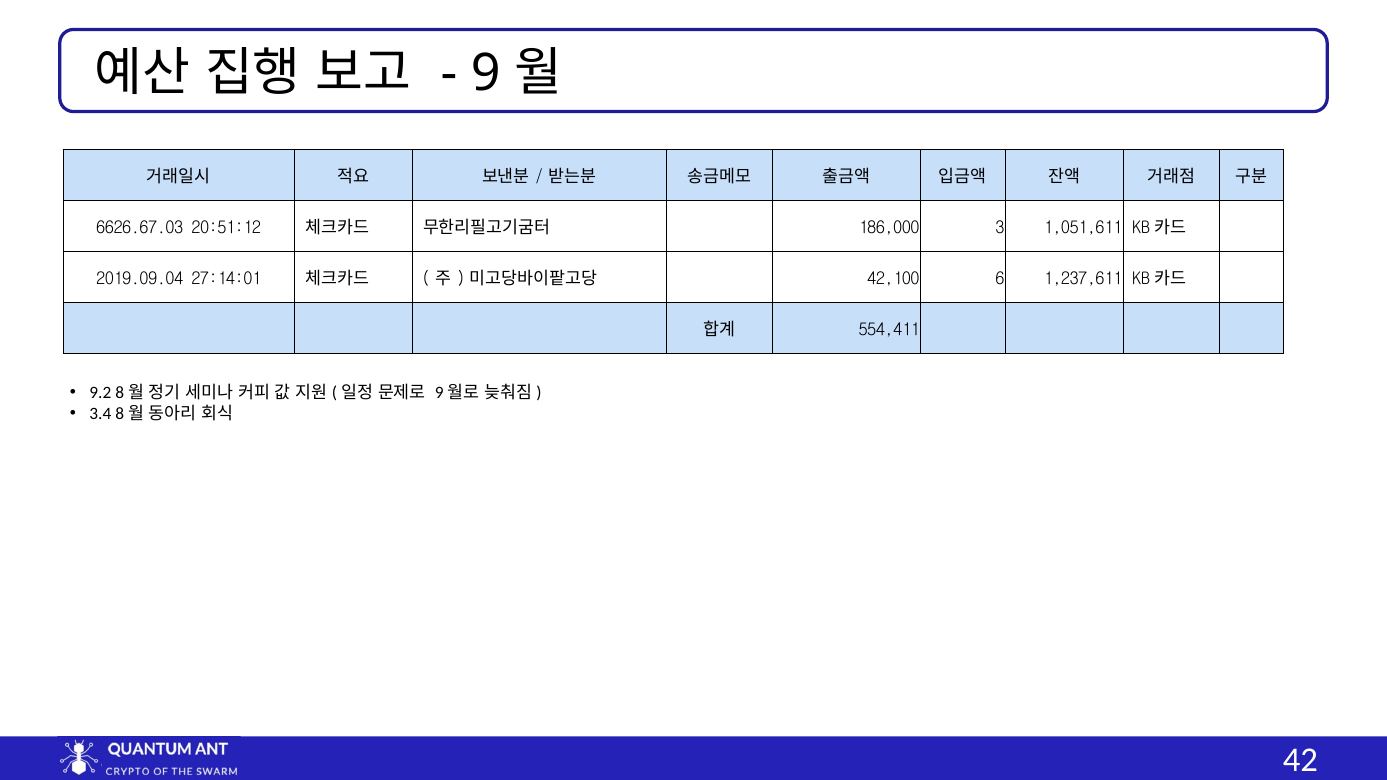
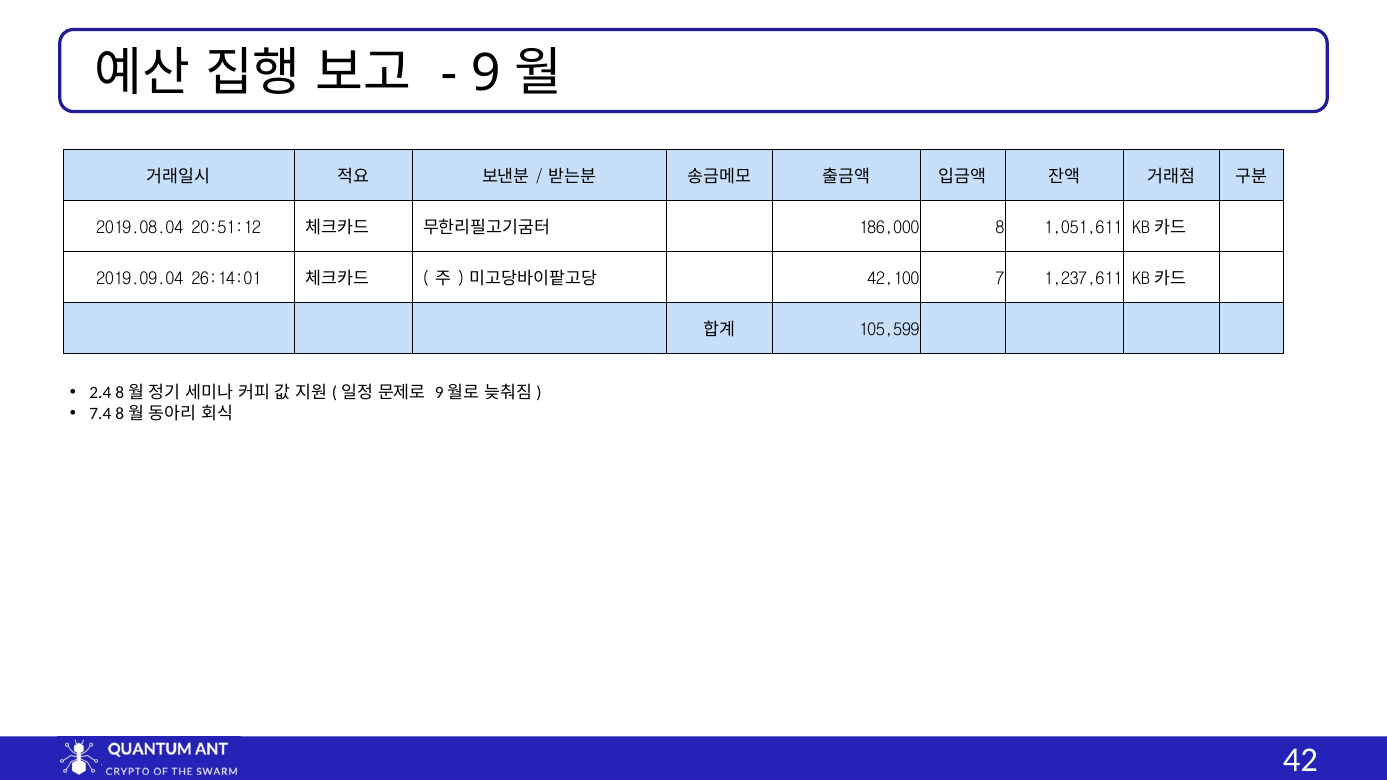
6626.67.03: 6626.67.03 -> 2019.08.04 (140, 228)
3: 3 -> 8 (1000, 228)
27:14:01: 27:14:01 -> 26:14:01 (226, 279)
6: 6 -> 7 (1000, 279)
554,411: 554,411 -> 105,599 (889, 330)
9.2: 9.2 -> 2.4 (100, 393)
3.4: 3.4 -> 7.4 (100, 414)
